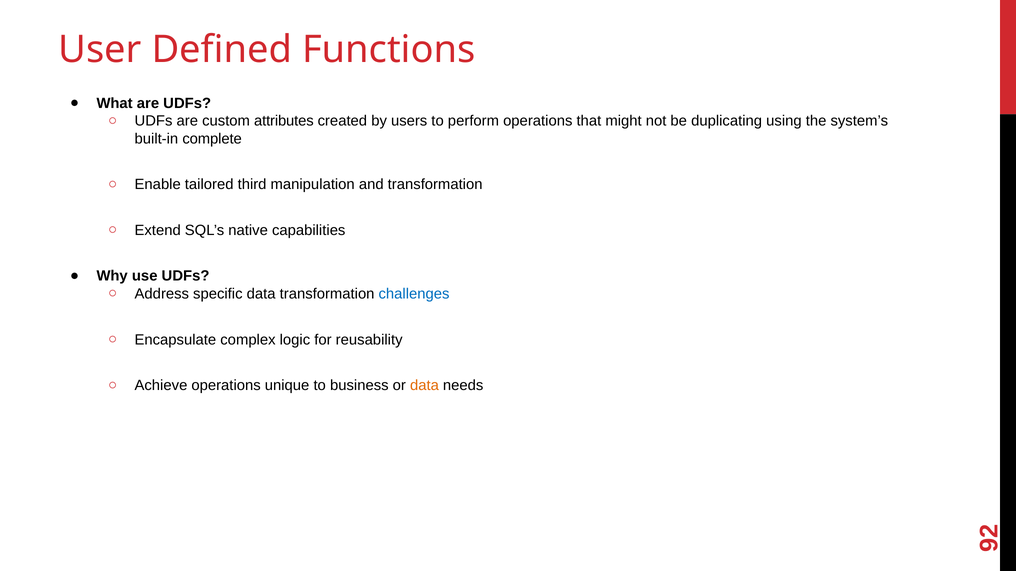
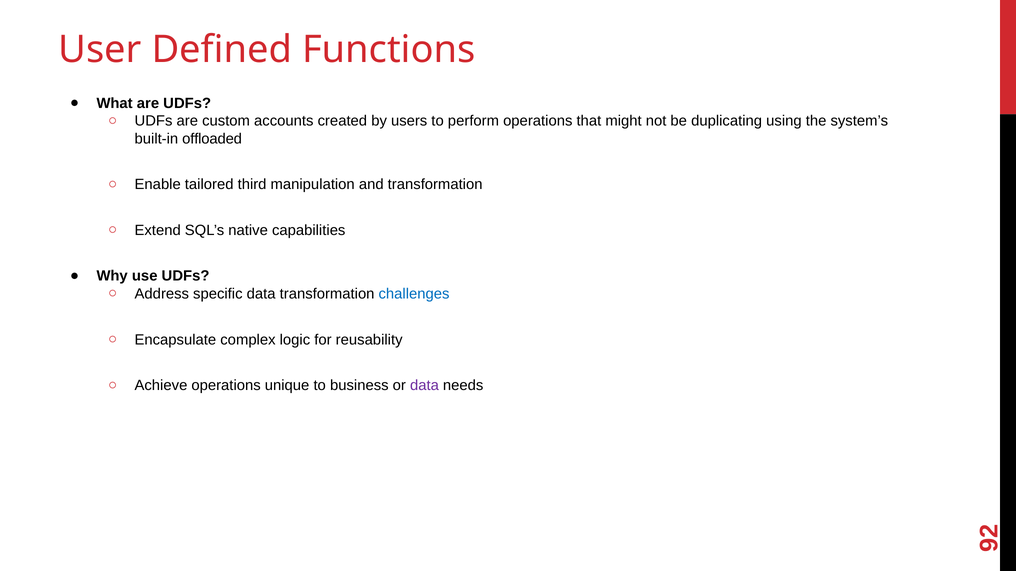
attributes: attributes -> accounts (284, 121)
complete: complete -> offloaded (212, 139)
data colour: orange -> purple (424, 386)
